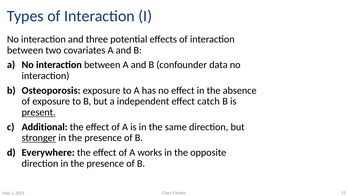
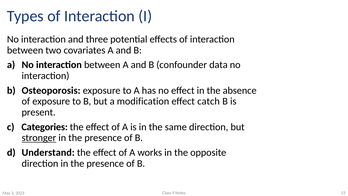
independent: independent -> modification (143, 101)
present underline: present -> none (39, 112)
Additional: Additional -> Categories (45, 127)
Everywhere: Everywhere -> Understand (48, 152)
